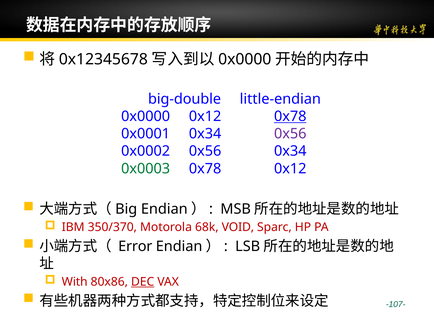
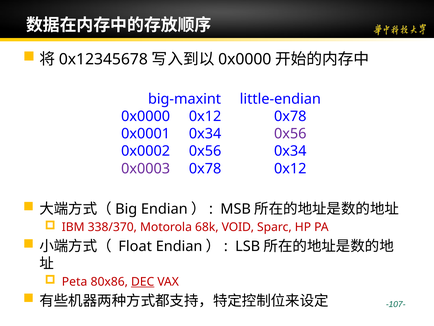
big-double: big-double -> big-maxint (185, 99)
0x78 underline: present -> none (290, 116)
0x0003 colour: green -> purple (146, 168)
350/370: 350/370 -> 338/370 (112, 227)
Error: Error -> Float (135, 246)
With: With -> Peta (75, 281)
